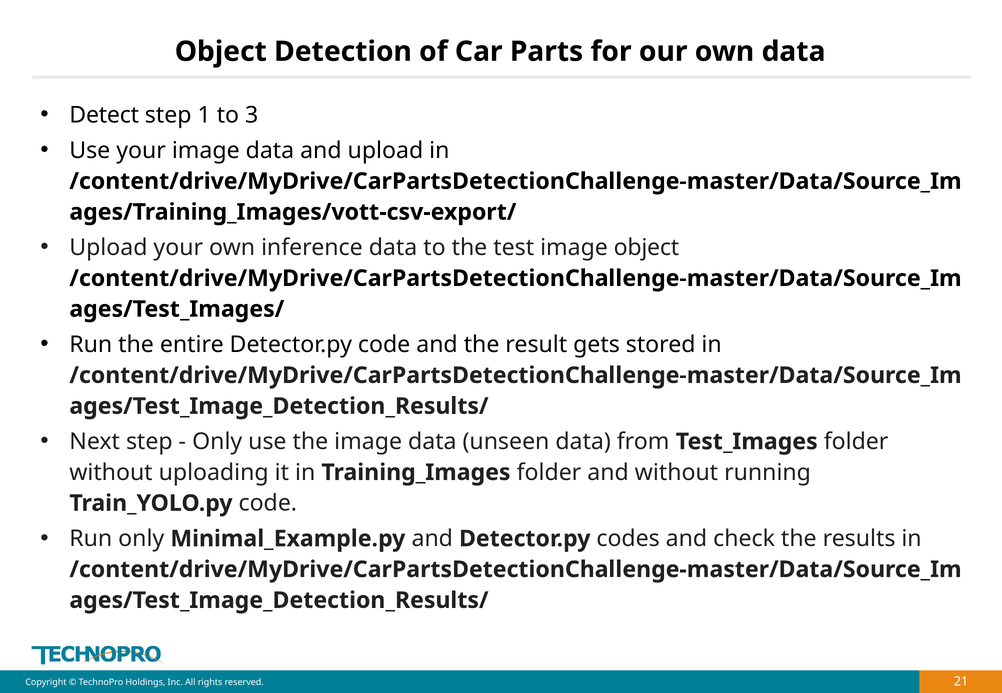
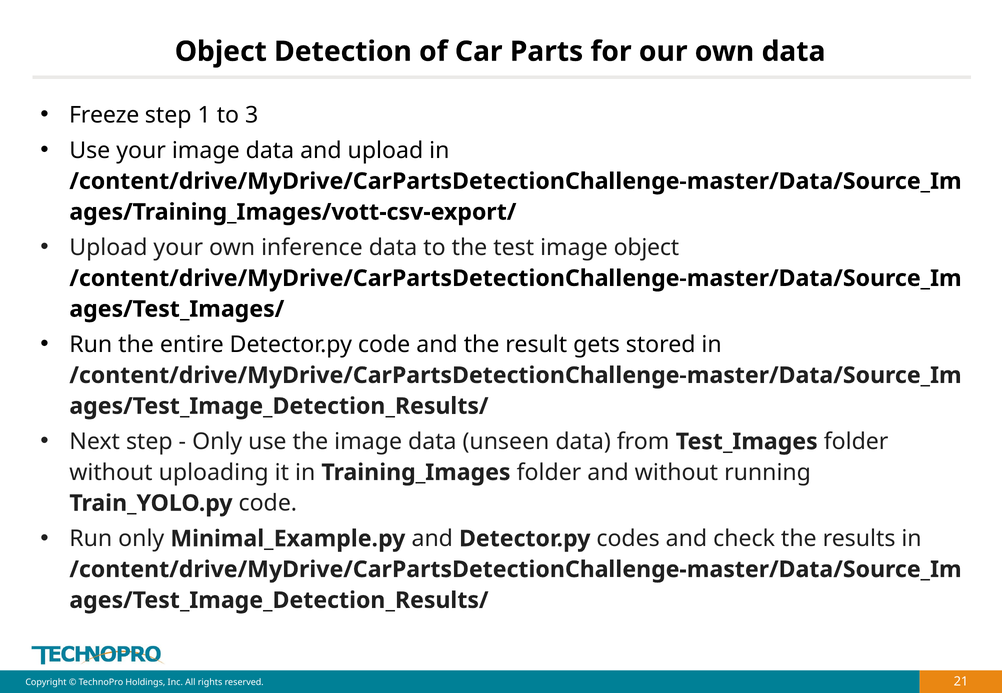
Detect: Detect -> Freeze (104, 115)
